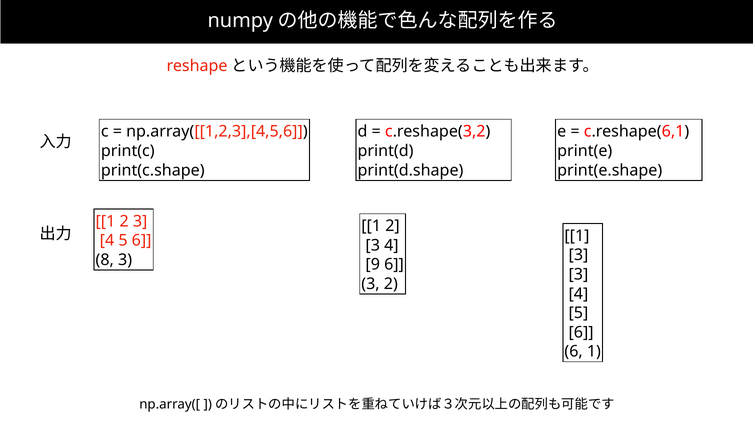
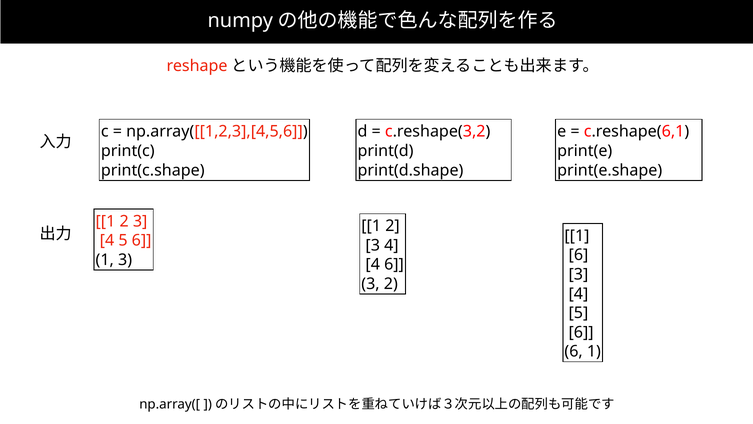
3: 3 -> 6 (578, 255)
8: 8 -> 1 (105, 260)
9: 9 -> 4 (373, 264)
